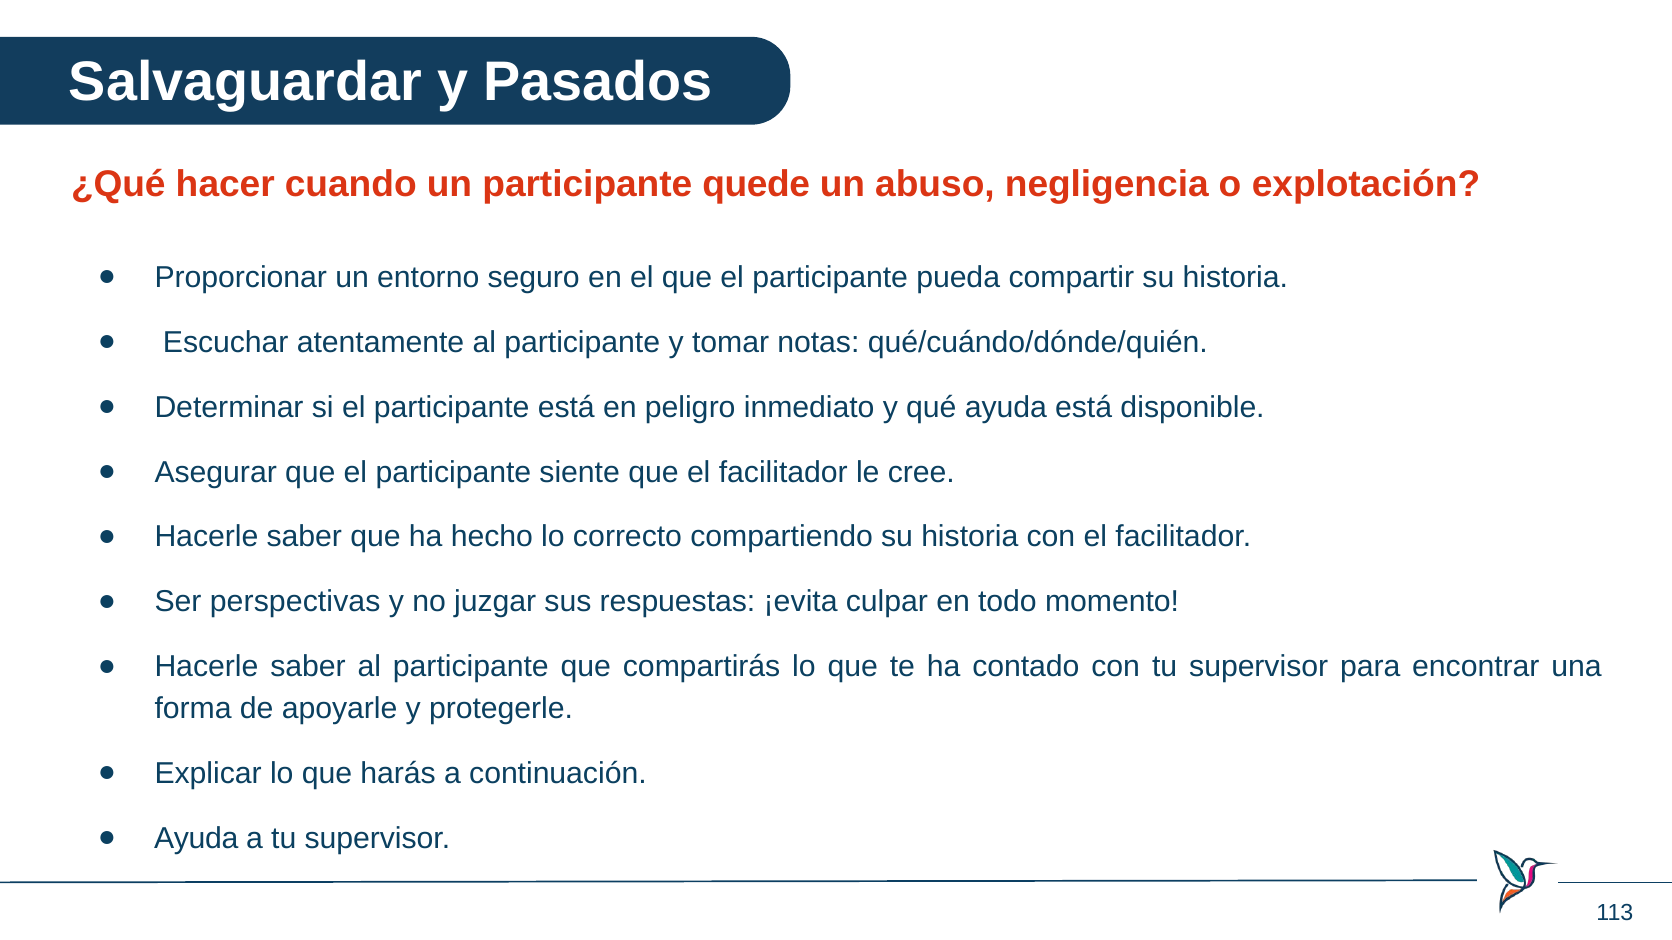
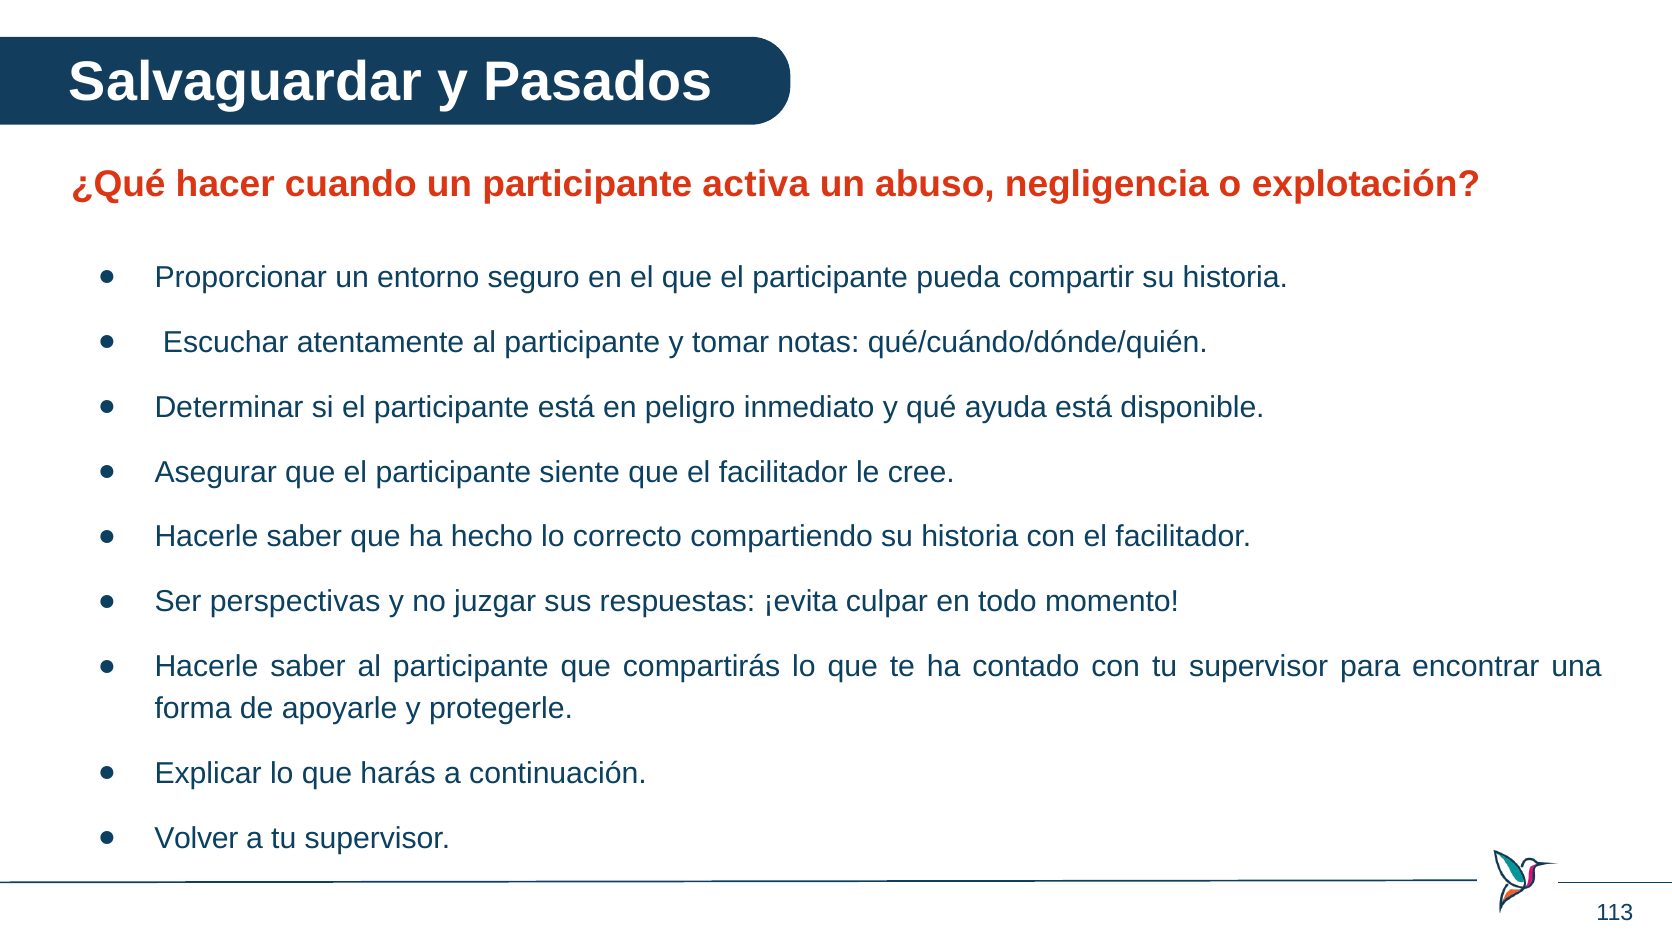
quede: quede -> activa (756, 184)
Ayuda: Ayuda -> Volver (196, 839)
